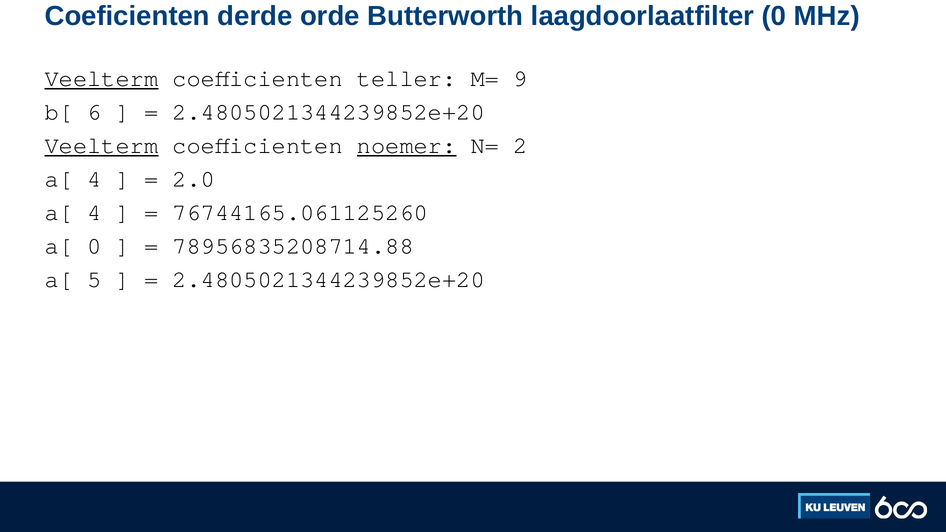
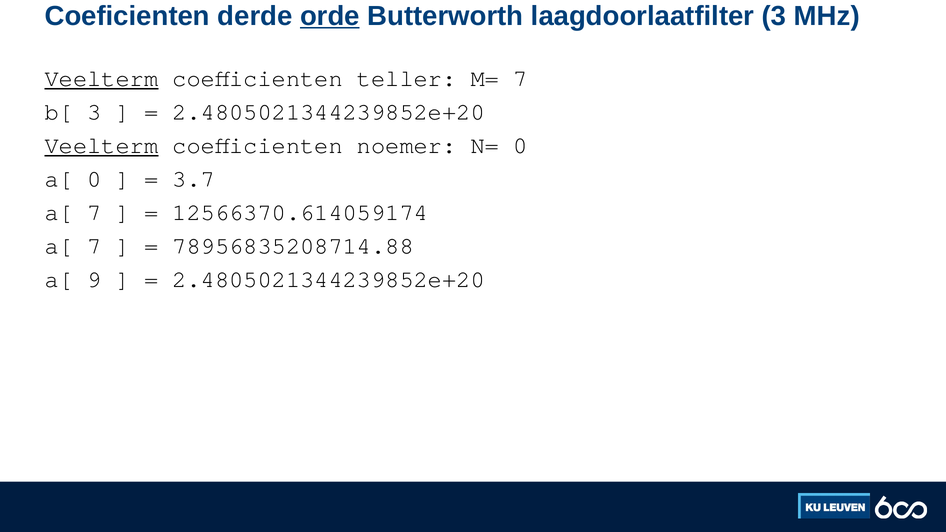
orde underline: none -> present (330, 16)
laagdoorlaatfilter 0: 0 -> 3 (774, 16)
M= 9: 9 -> 7 (520, 79)
b[ 6: 6 -> 3 (94, 112)
noemer underline: present -> none (407, 146)
N= 2: 2 -> 0 (520, 146)
4: 4 -> 0 (94, 179)
2.0: 2.0 -> 3.7 (194, 179)
4: 4 -> 7 (94, 213)
76744165.061125260: 76744165.061125260 -> 12566370.614059174 (300, 213)
0: 0 -> 7 (94, 246)
5: 5 -> 9 (94, 280)
